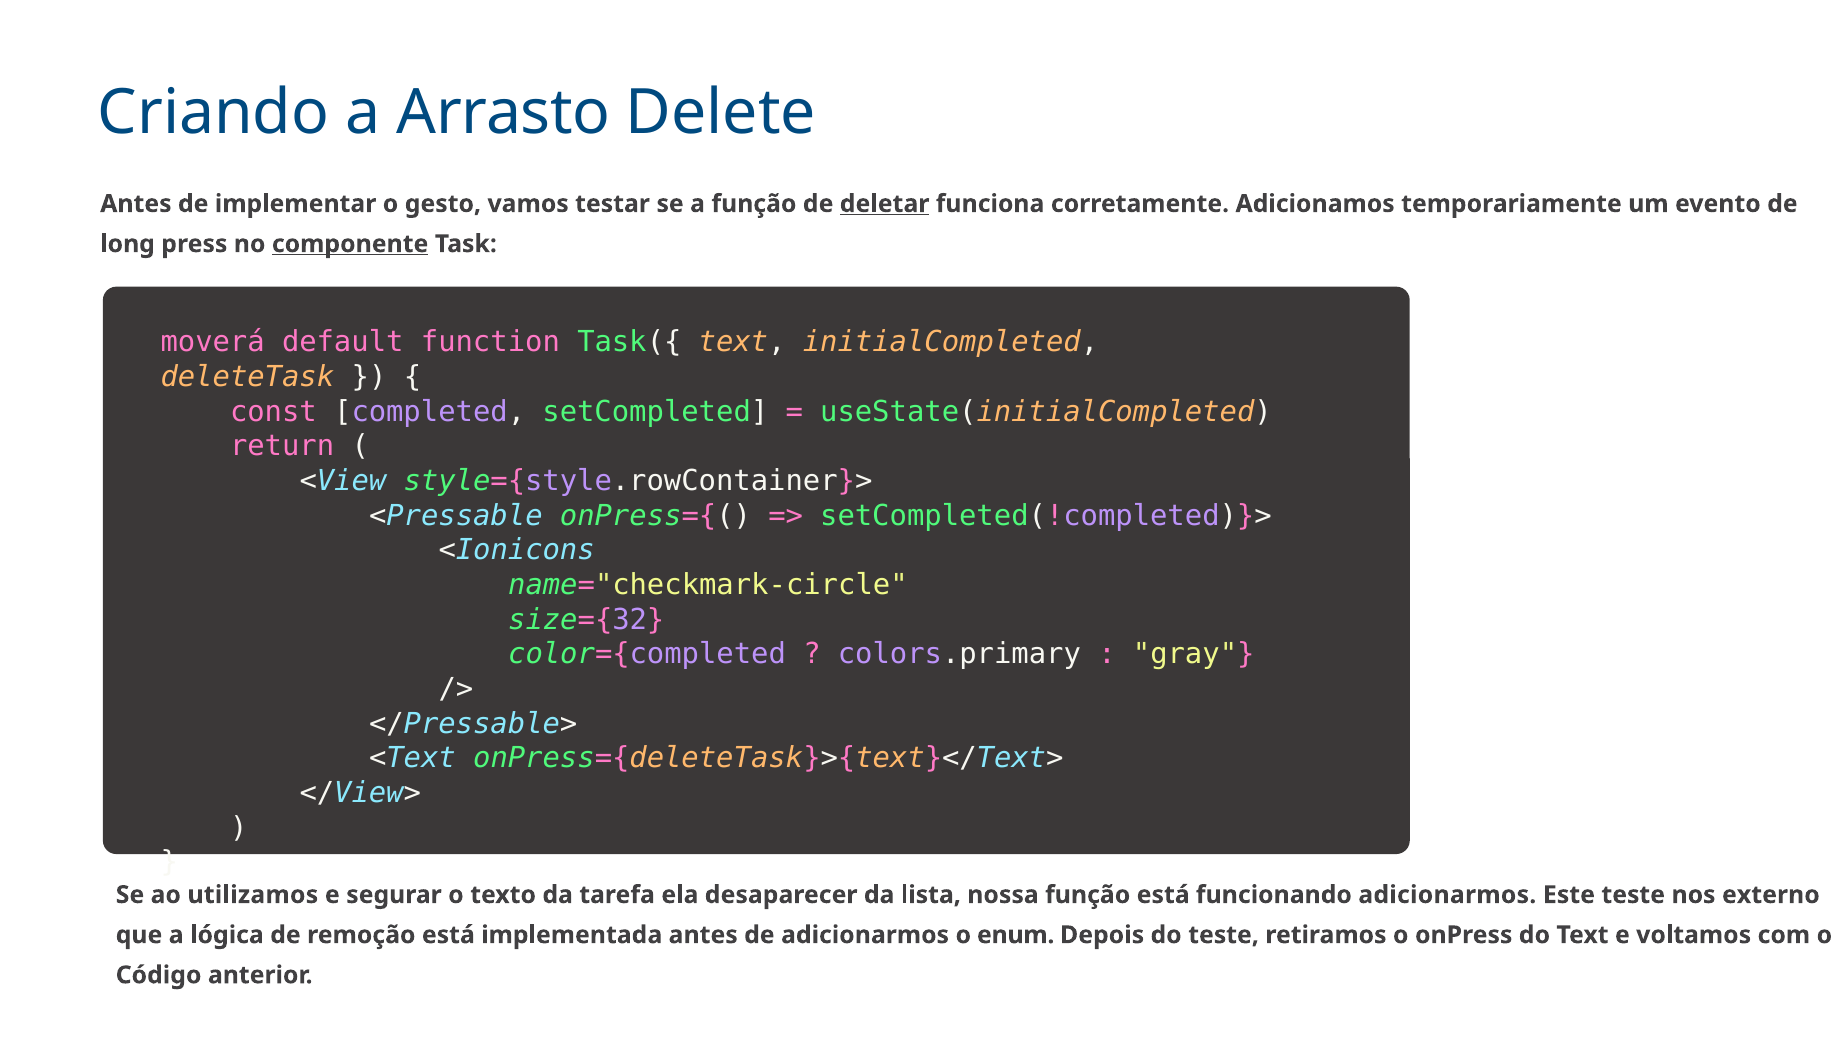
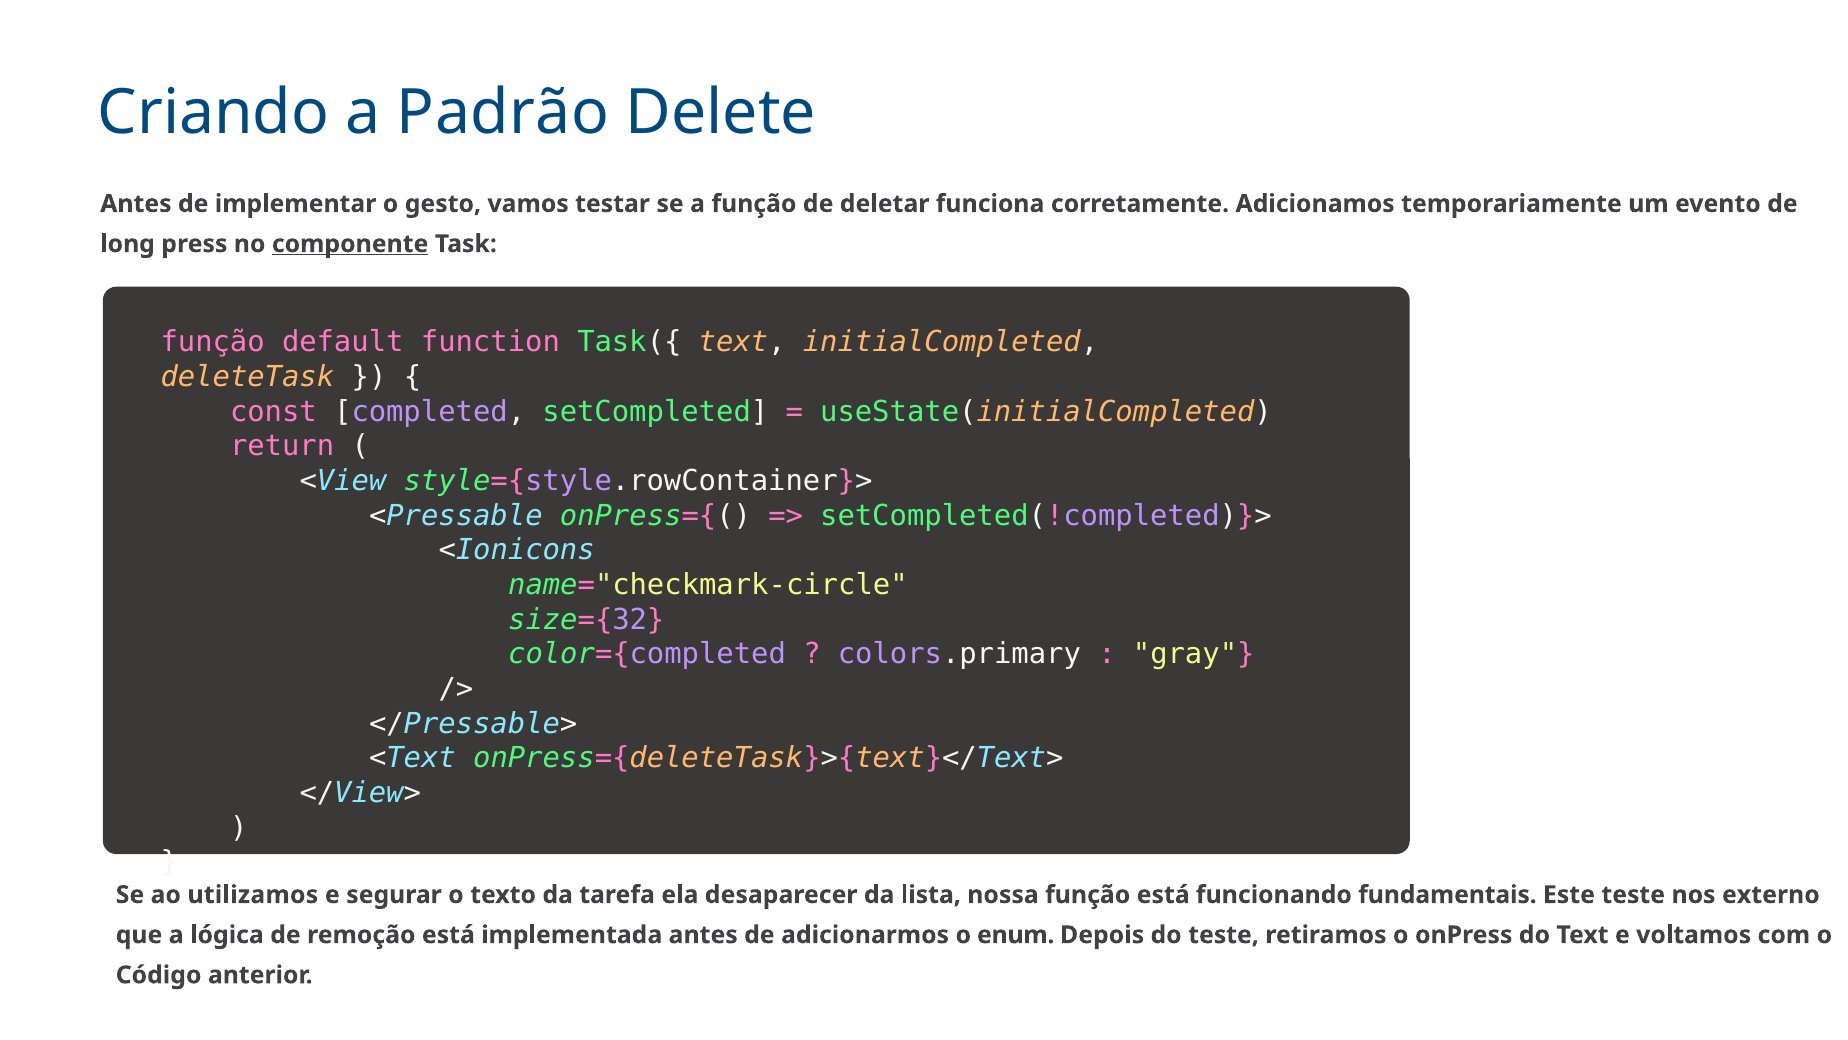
Arrasto: Arrasto -> Padrão (503, 112)
deletar underline: present -> none (885, 204)
moverá: moverá -> função (213, 342)
funcionando adicionarmos: adicionarmos -> fundamentais (1447, 894)
